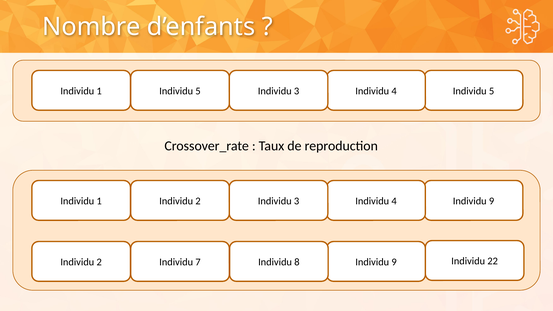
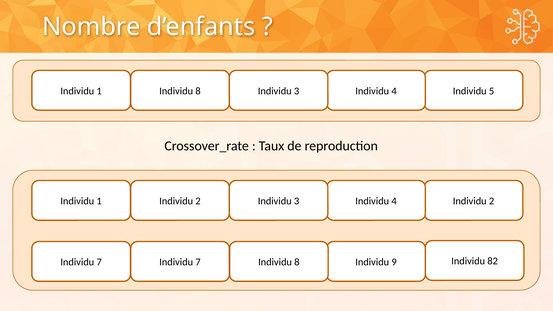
1 Individu 5: 5 -> 8 (198, 91)
2 Individu 9: 9 -> 2 (492, 201)
2: 2 -> 7 (99, 262)
22: 22 -> 82 (493, 261)
